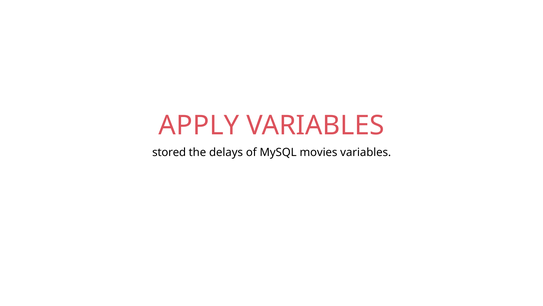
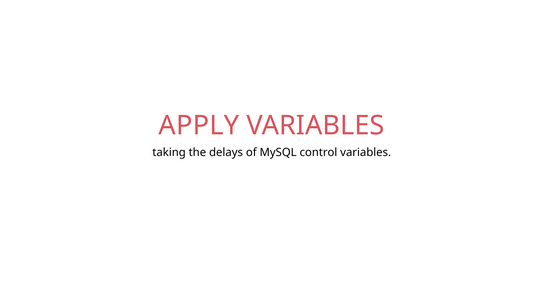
stored: stored -> taking (169, 152)
movies: movies -> control (318, 152)
